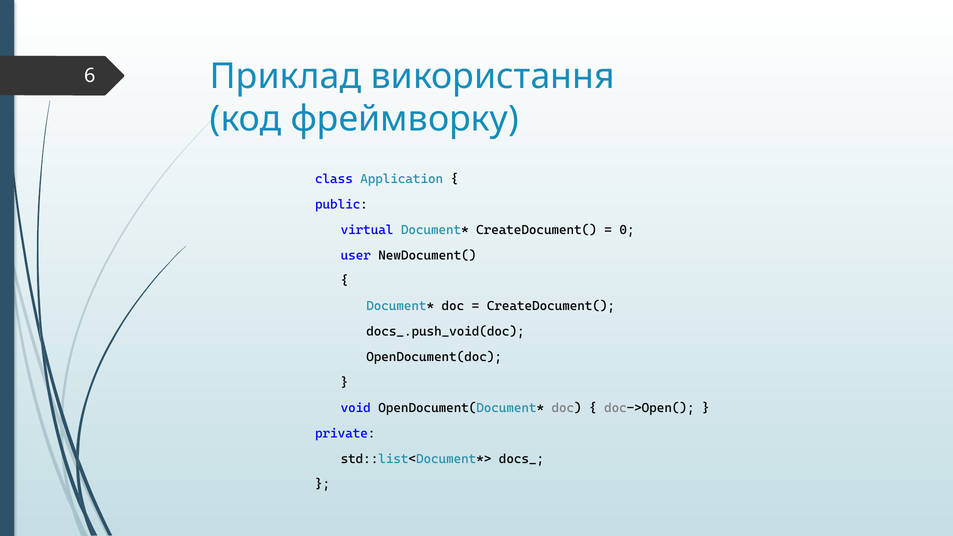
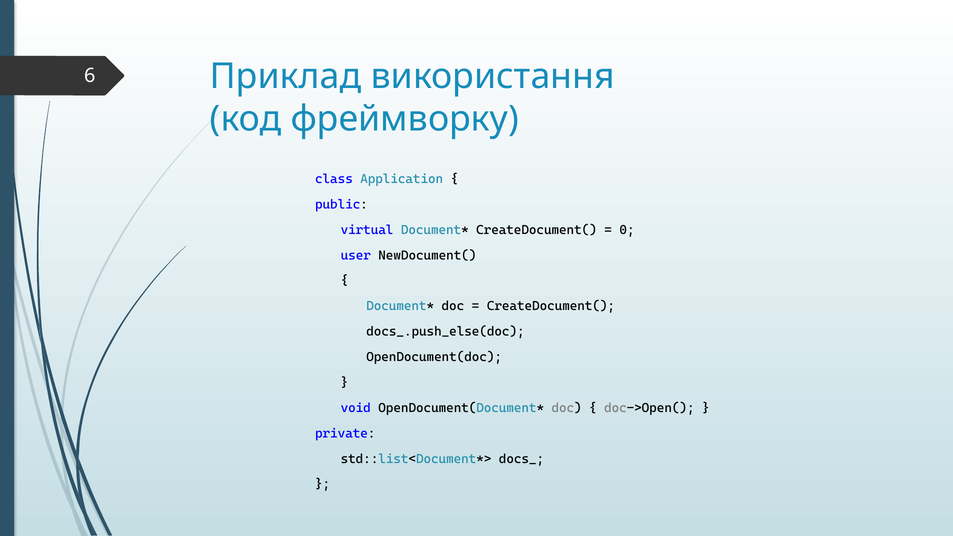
docs_.push_void(doc: docs_.push_void(doc -> docs_.push_else(doc (445, 332)
